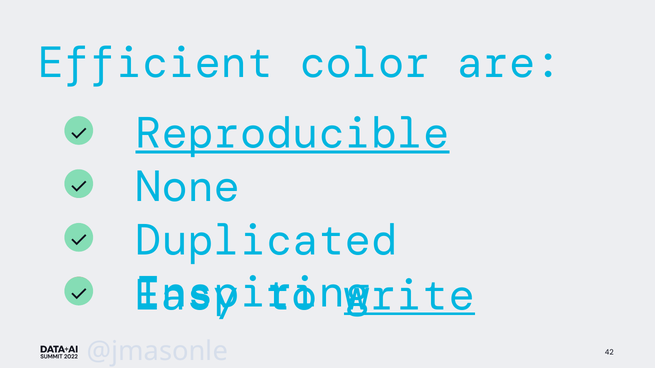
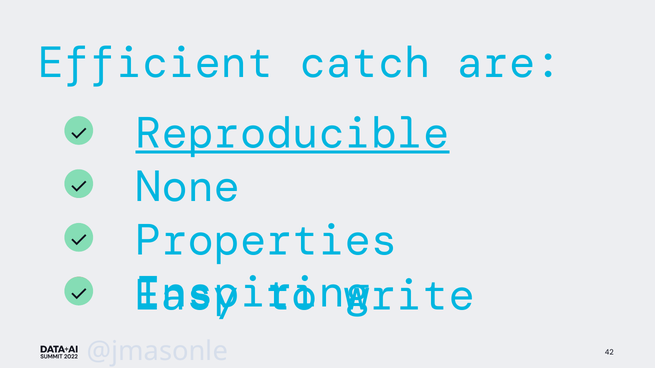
color: color -> catch (365, 63)
Duplicated: Duplicated -> Properties (266, 241)
write underline: present -> none (409, 296)
